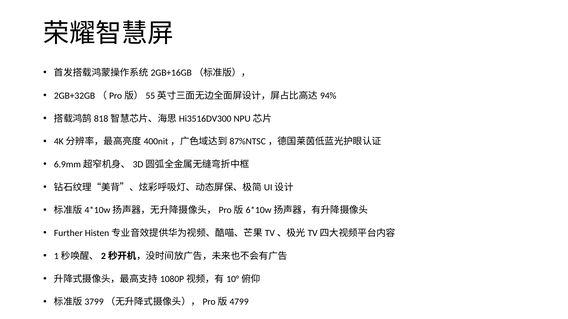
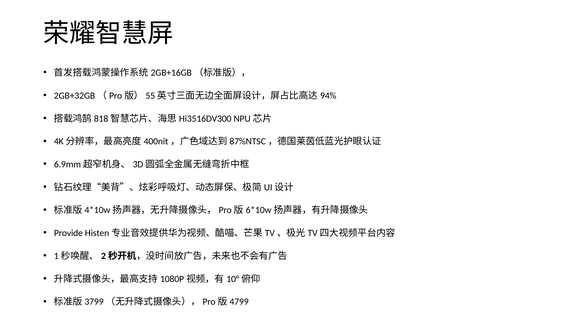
Further: Further -> Provide (68, 233)
